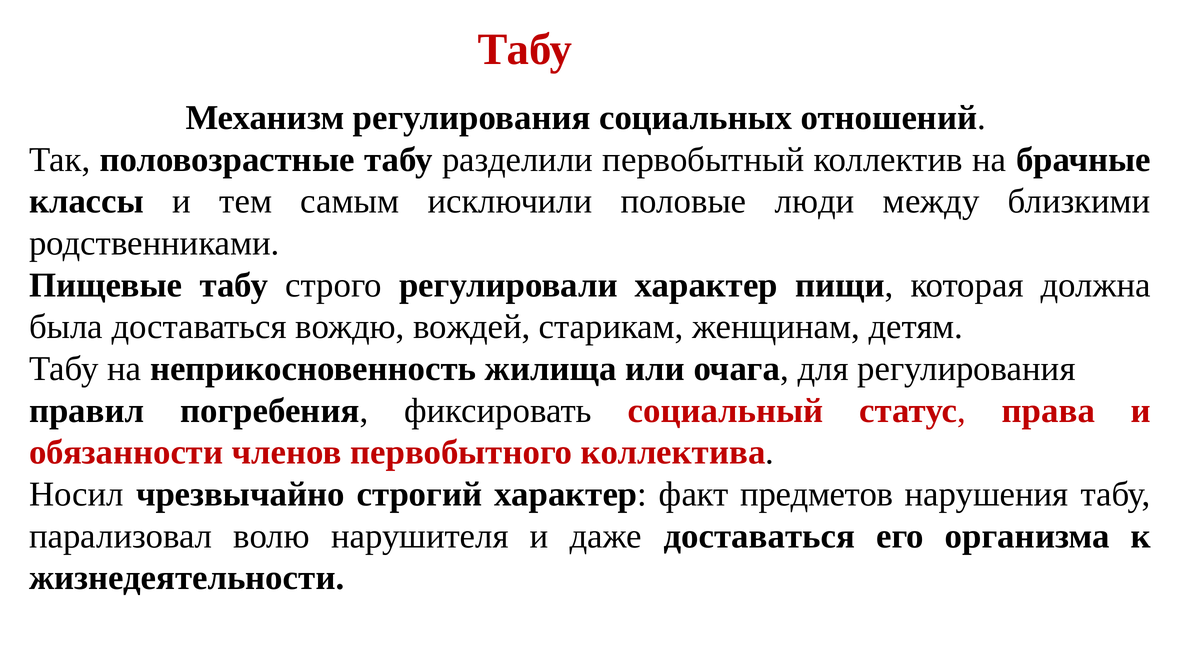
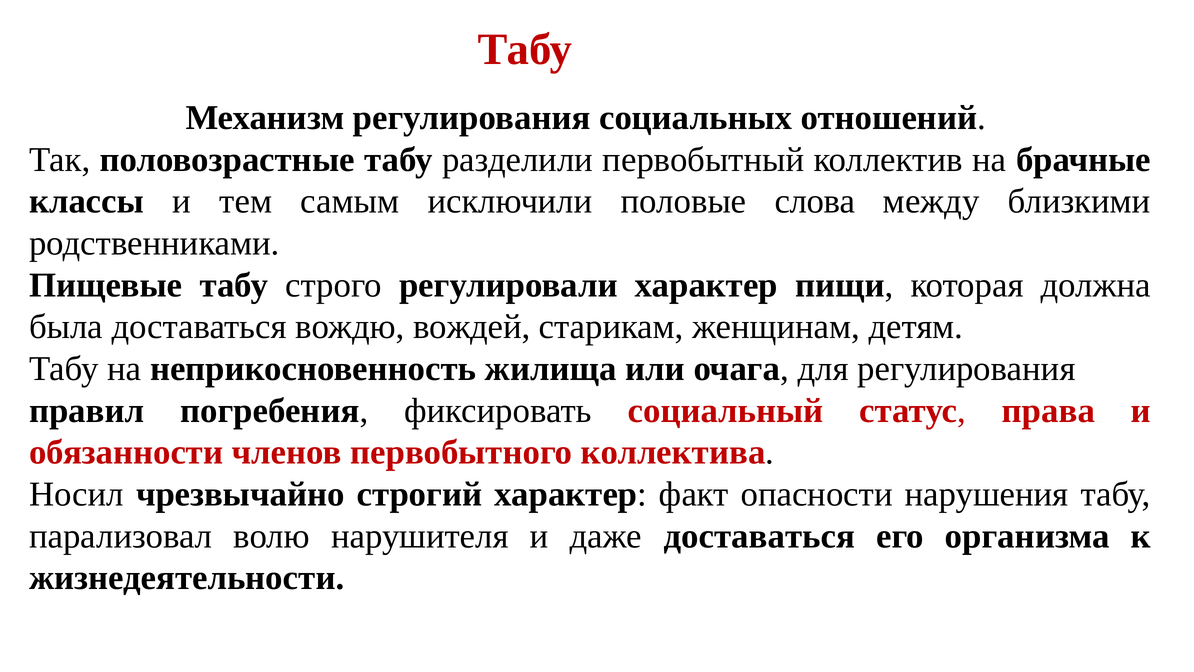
люди: люди -> слова (815, 201)
предметов: предметов -> опасности (817, 494)
